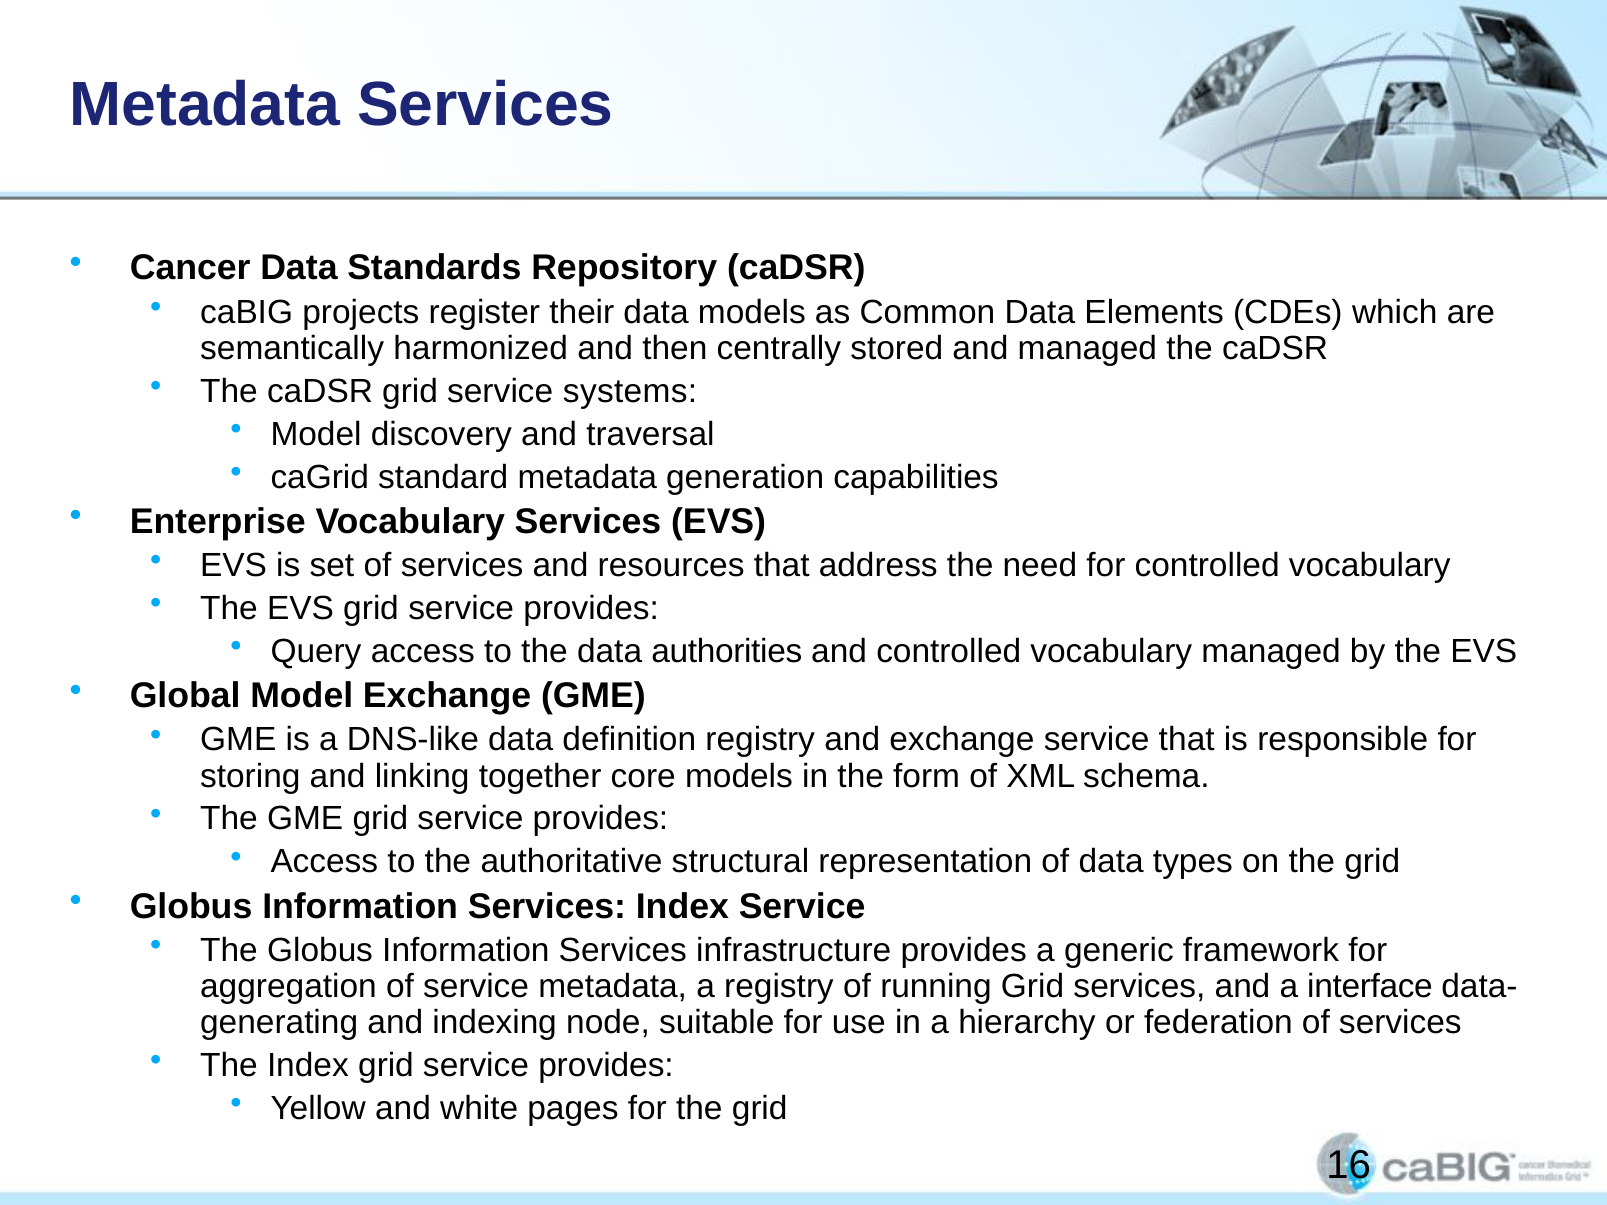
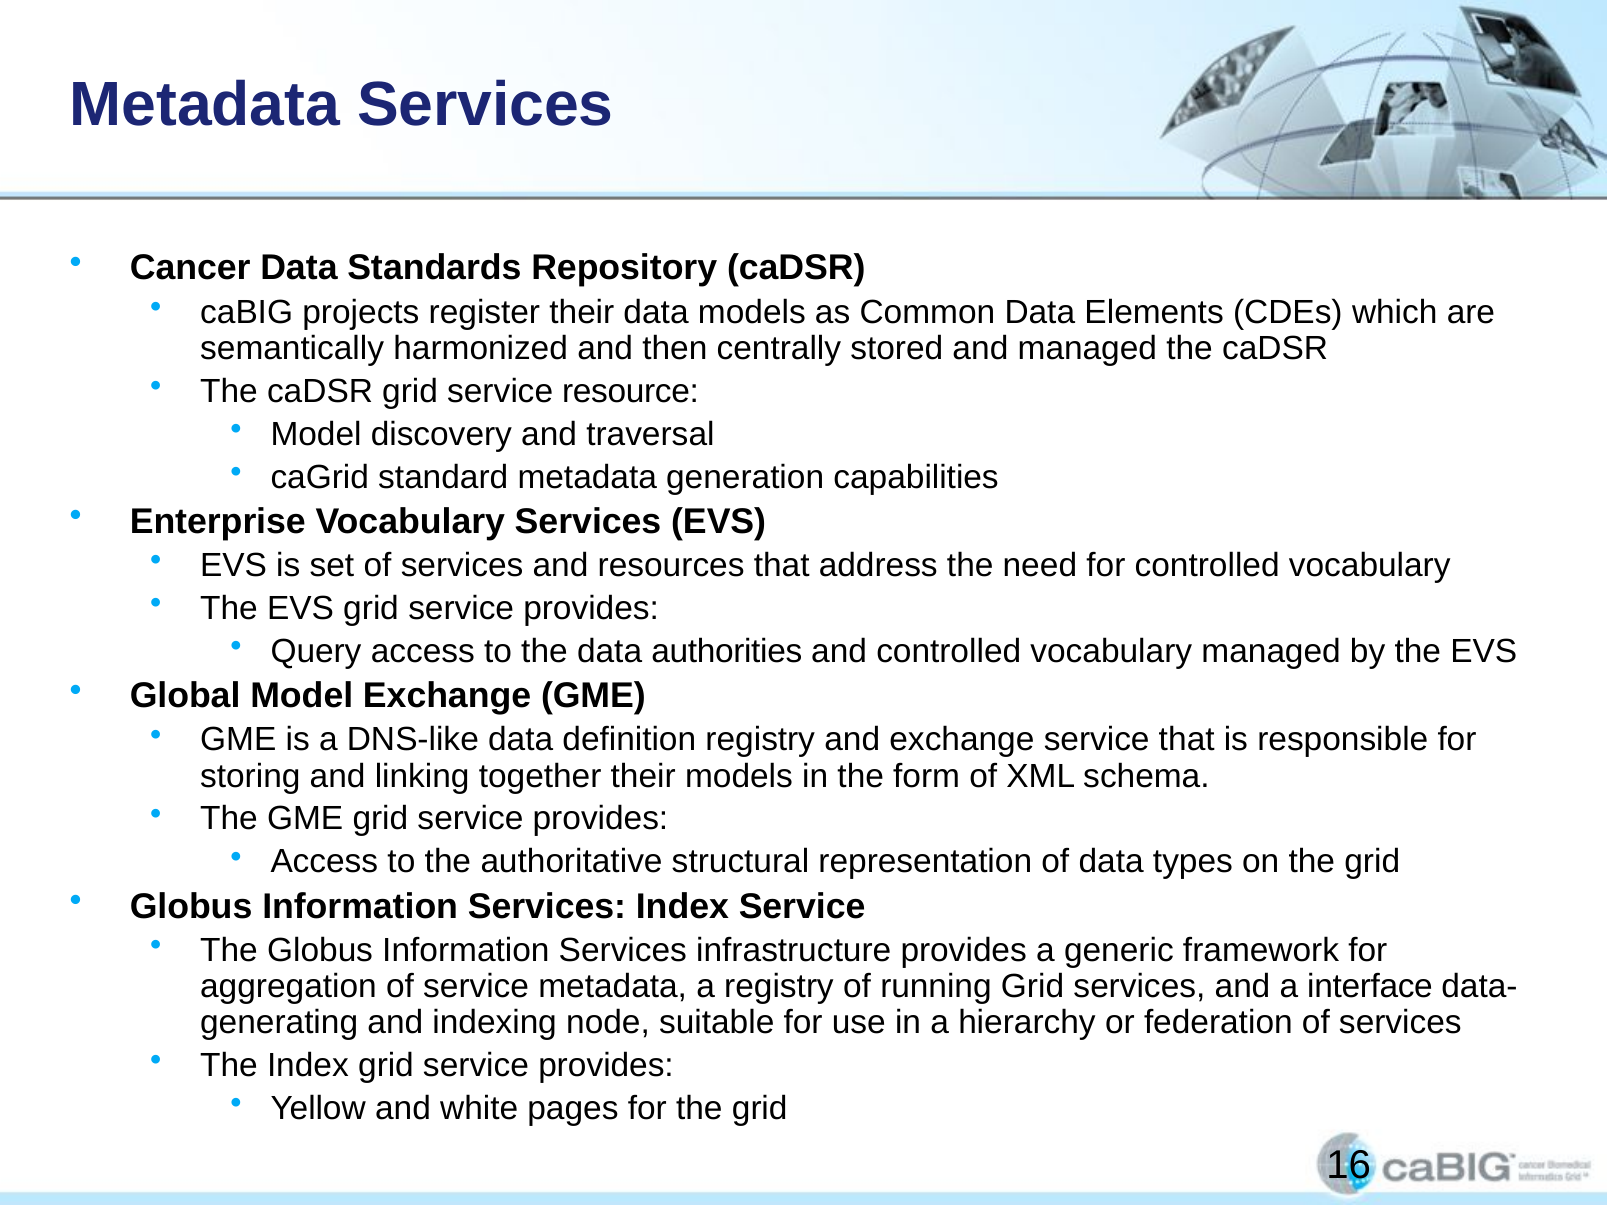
systems: systems -> resource (630, 391)
together core: core -> their (643, 776)
